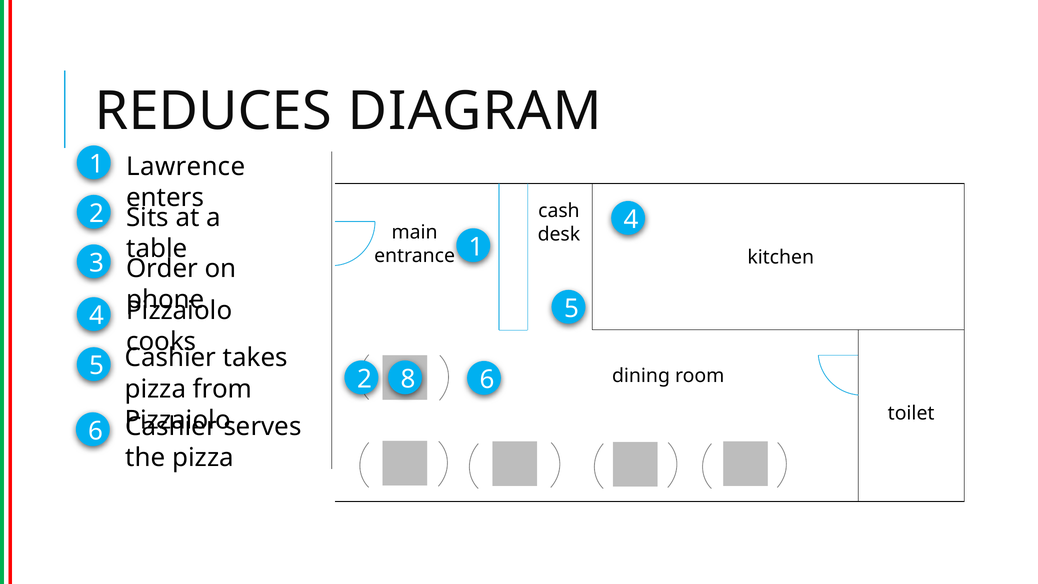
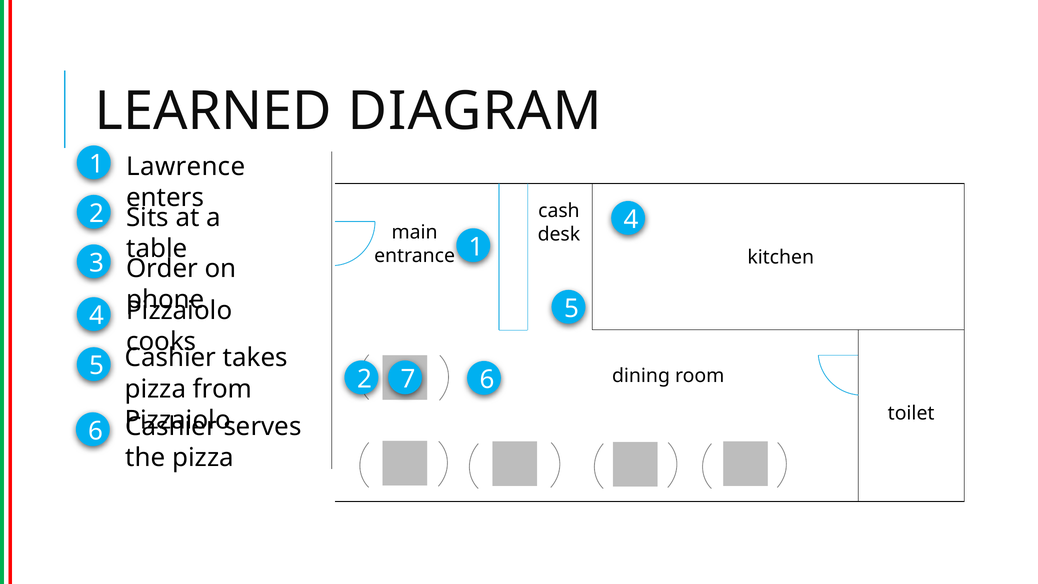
REDUCES: REDUCES -> LEARNED (213, 111)
8: 8 -> 7 (408, 379)
